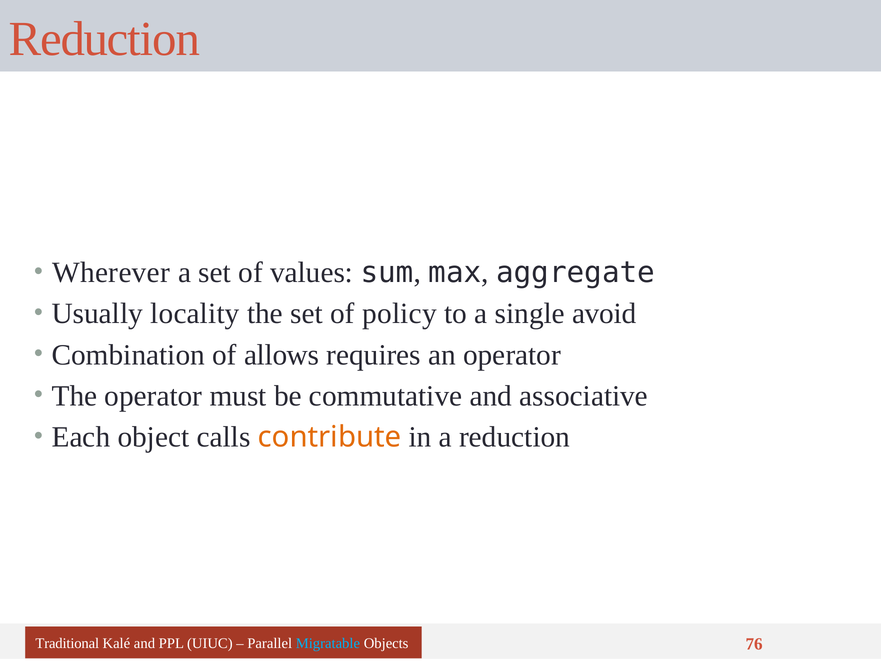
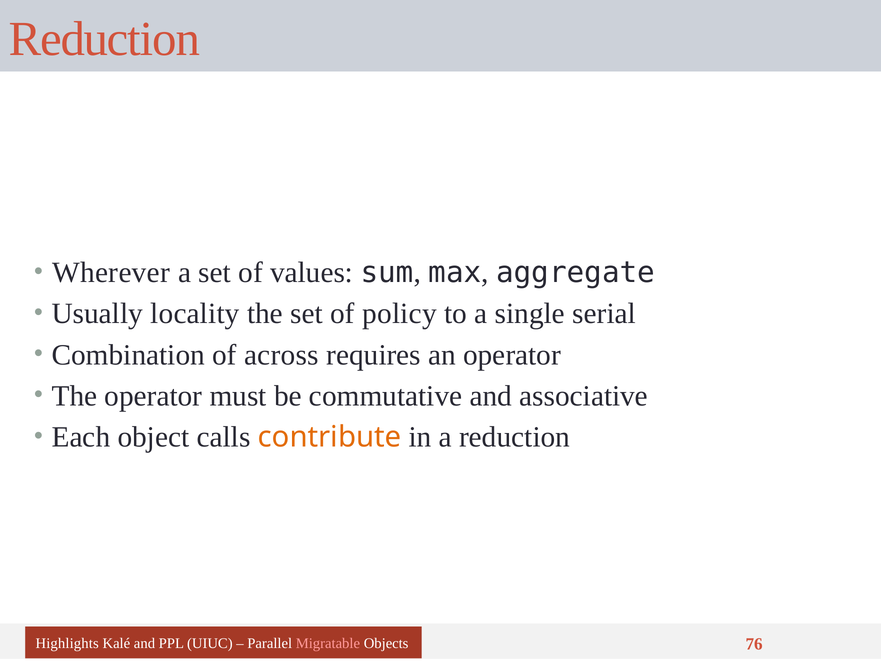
avoid: avoid -> serial (604, 314)
allows: allows -> across (281, 355)
Traditional: Traditional -> Highlights (67, 643)
Migratable colour: light blue -> pink (328, 643)
